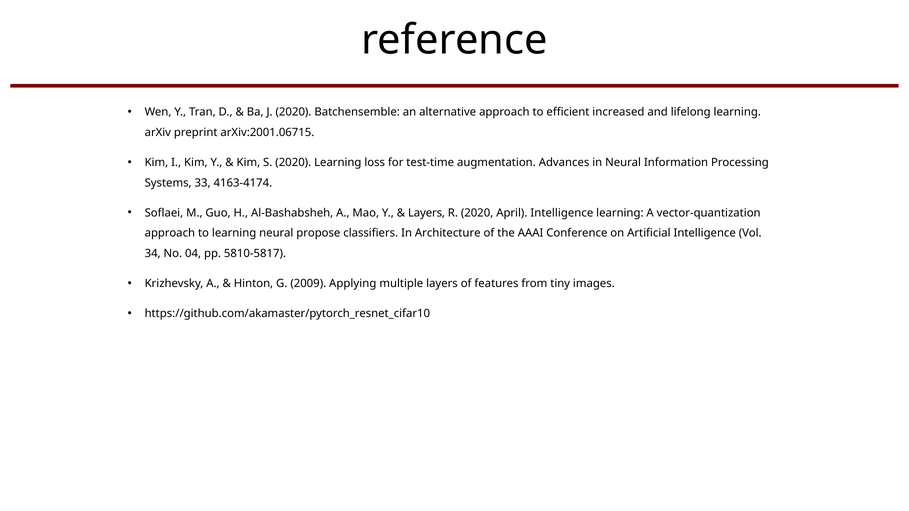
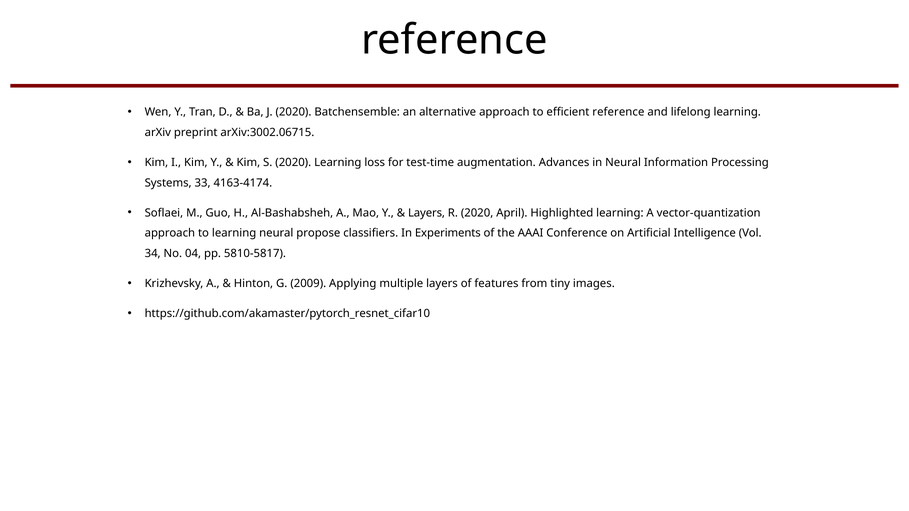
efficient increased: increased -> reference (618, 112)
arXiv:2001.06715: arXiv:2001.06715 -> arXiv:3002.06715 (267, 133)
April Intelligence: Intelligence -> Highlighted (562, 213)
Architecture: Architecture -> Experiments (448, 233)
